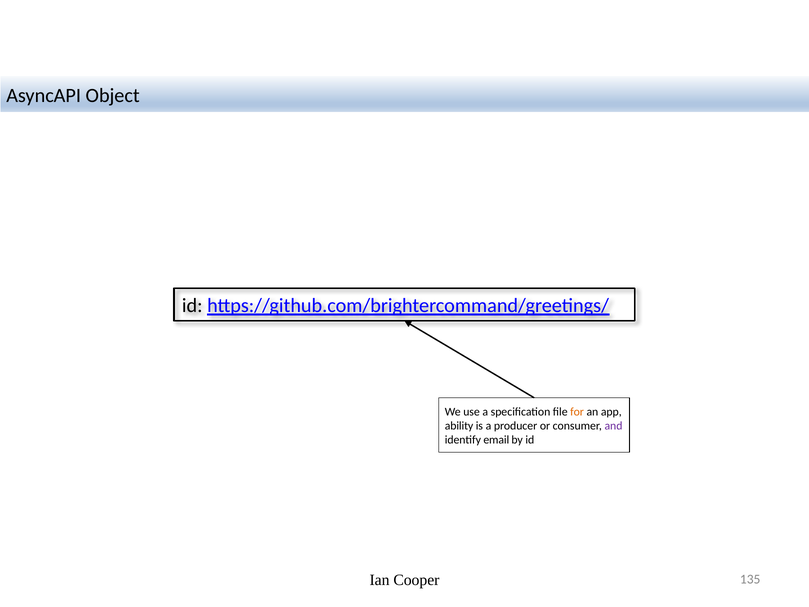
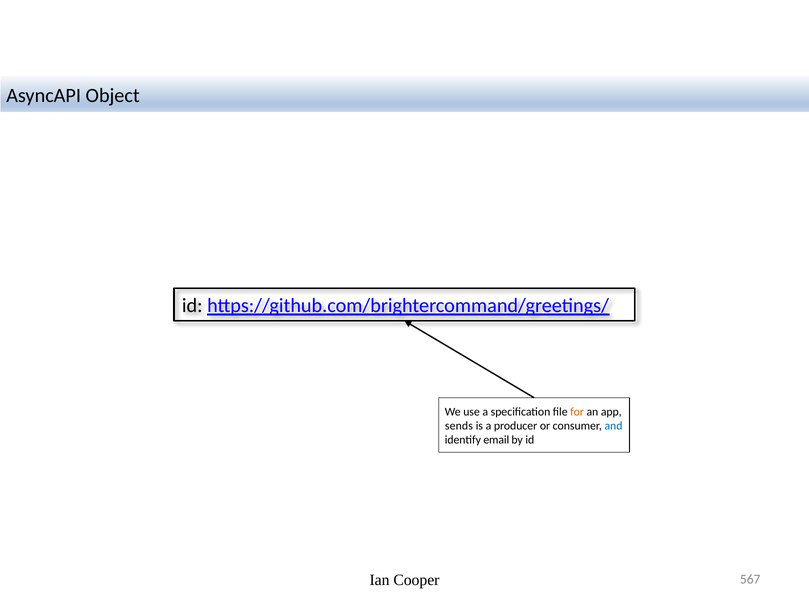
ability: ability -> sends (459, 426)
and colour: purple -> blue (613, 426)
135: 135 -> 567 (750, 579)
